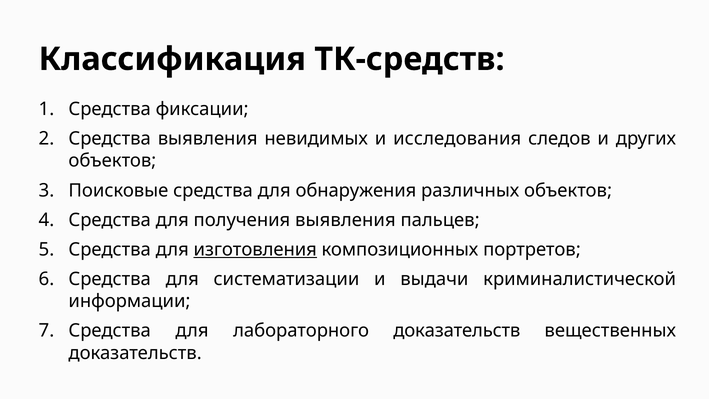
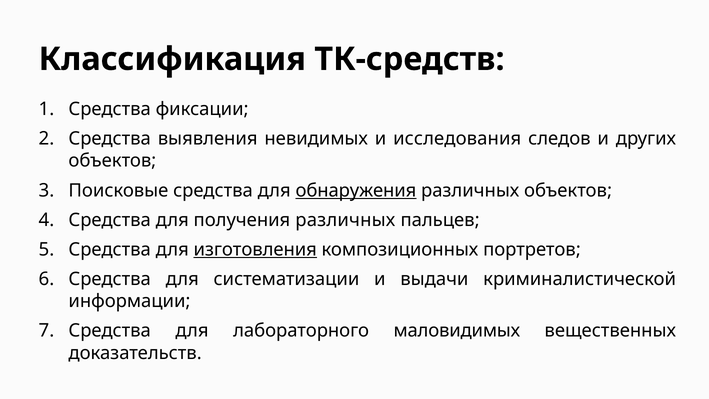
обнаружения underline: none -> present (356, 190)
получения выявления: выявления -> различных (345, 220)
лабораторного доказательств: доказательств -> маловидимых (457, 331)
